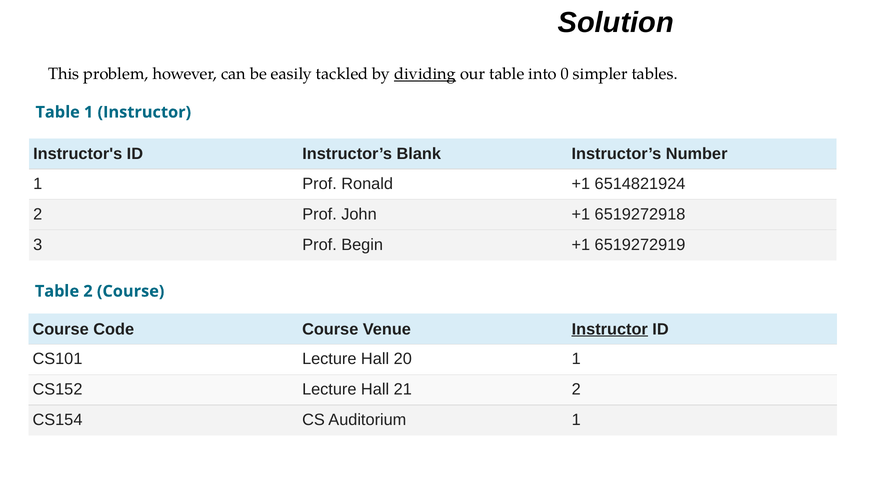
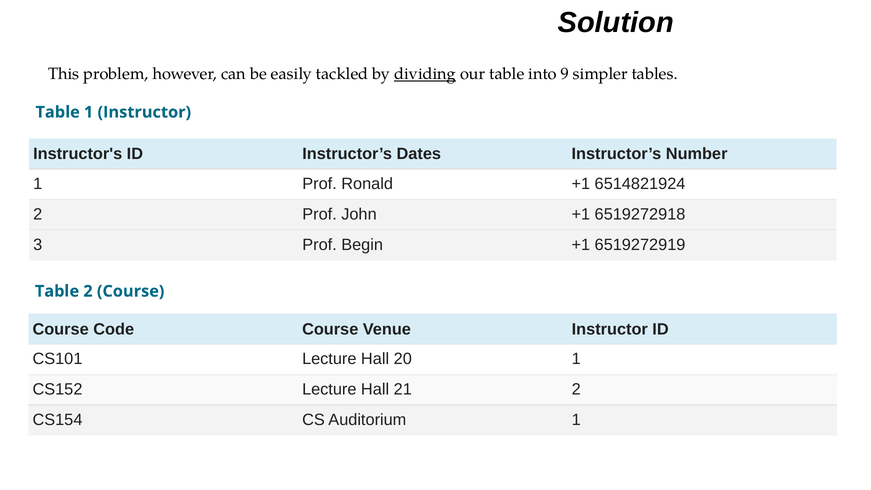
0: 0 -> 9 (565, 74)
Blank: Blank -> Dates (419, 154)
Instructor underline: present -> none (610, 329)
